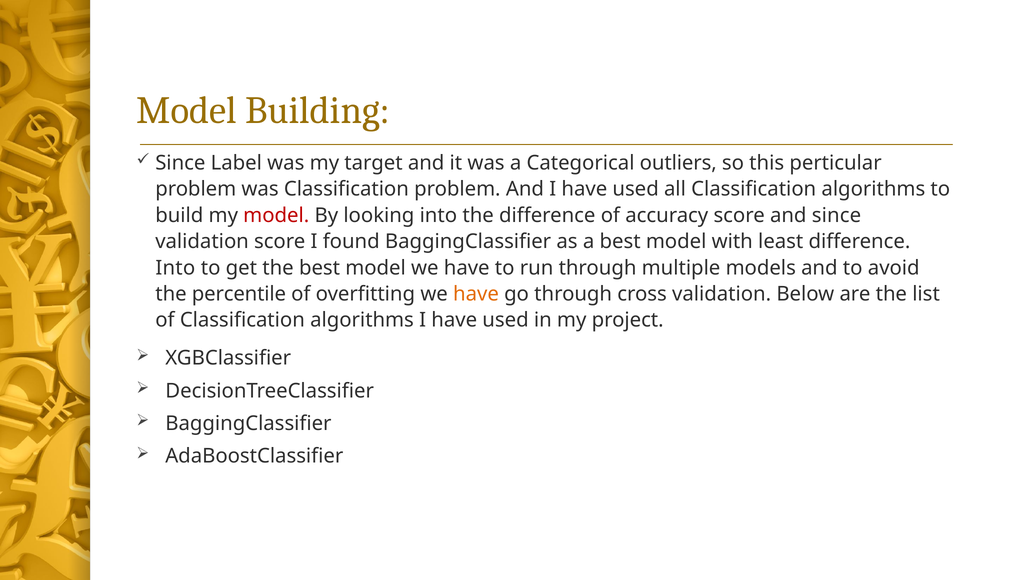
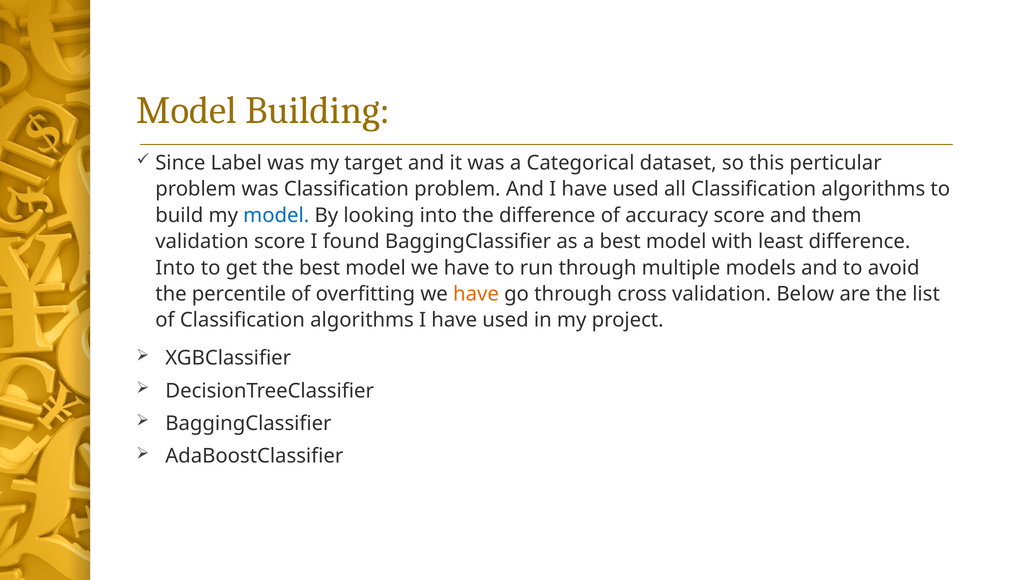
outliers: outliers -> dataset (678, 163)
model colour: red -> blue (276, 215)
and since: since -> them (837, 215)
